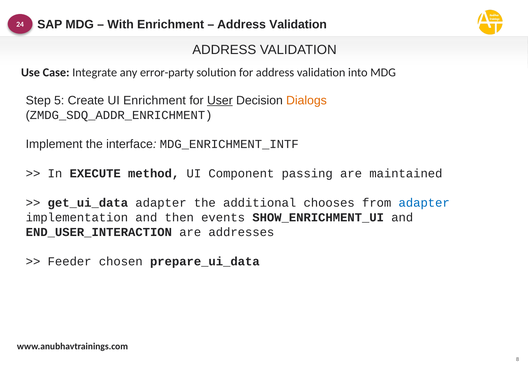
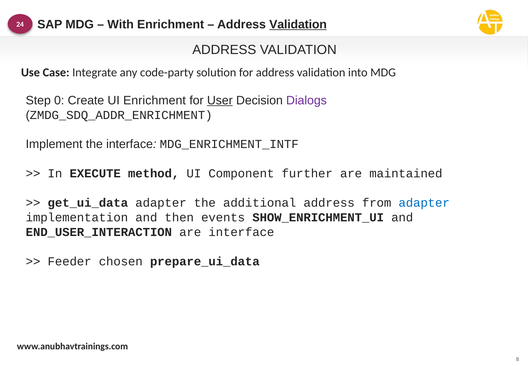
Validation underline: none -> present (298, 24)
error-party: error-party -> code-party (167, 72)
5: 5 -> 0 (59, 100)
Dialogs colour: orange -> purple (306, 100)
passing: passing -> further (307, 173)
additional chooses: chooses -> address (329, 203)
are addresses: addresses -> interface (241, 232)
